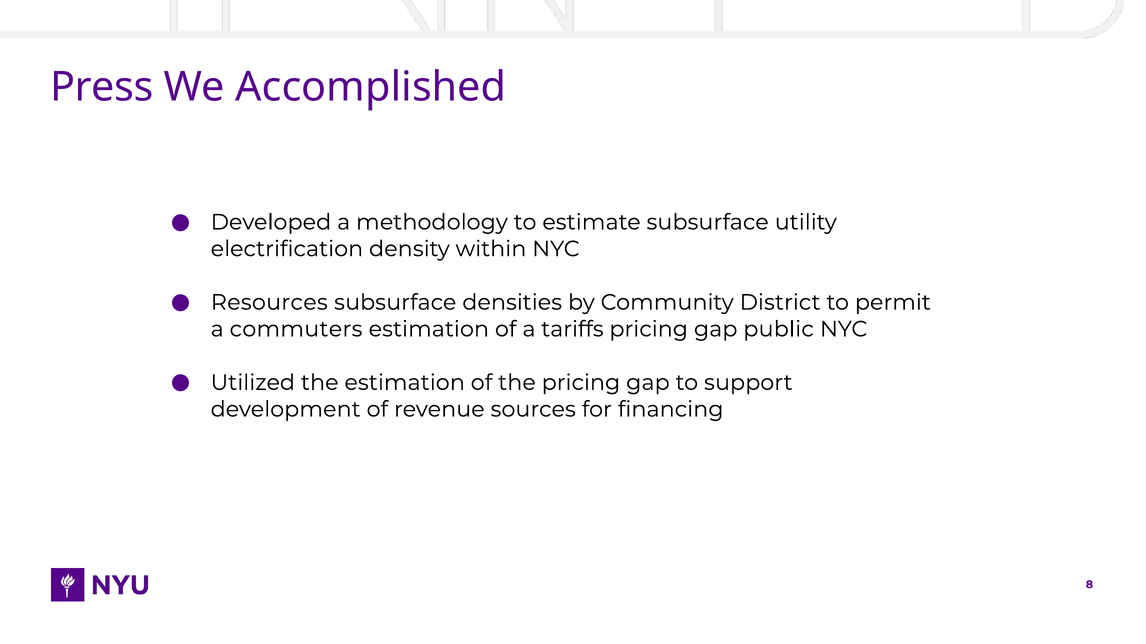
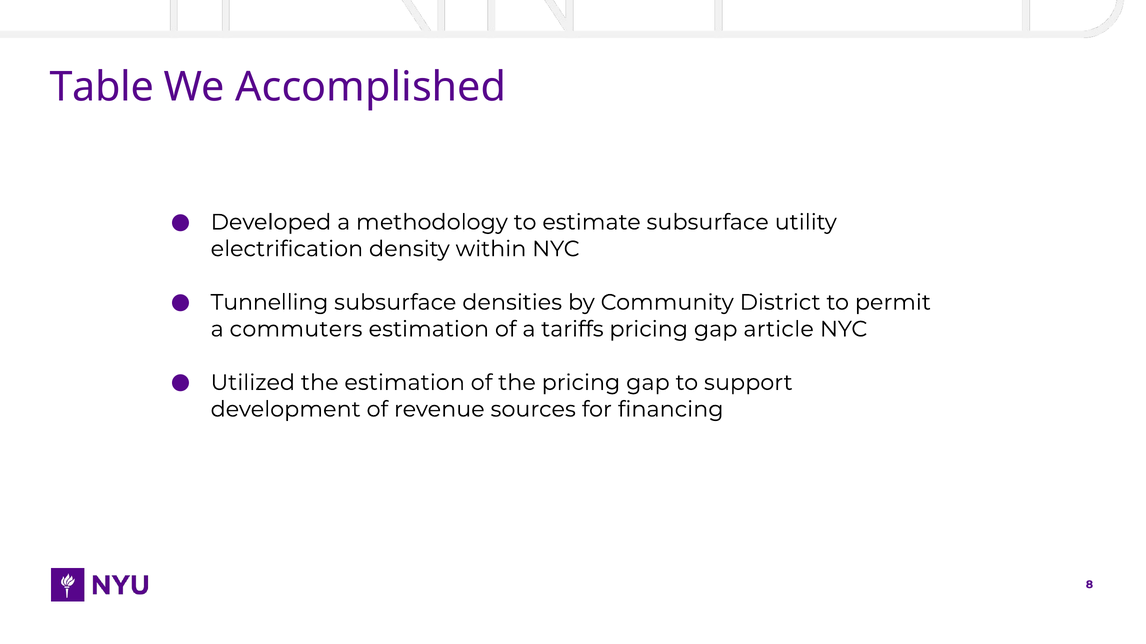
Press: Press -> Table (102, 87)
Resources: Resources -> Tunnelling (270, 303)
public: public -> article (779, 329)
